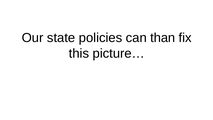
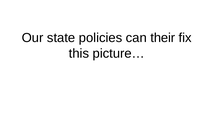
than: than -> their (163, 38)
